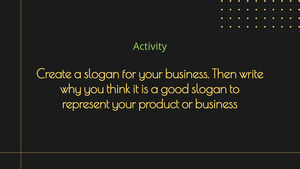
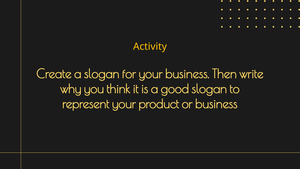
Activity colour: light green -> yellow (150, 46)
